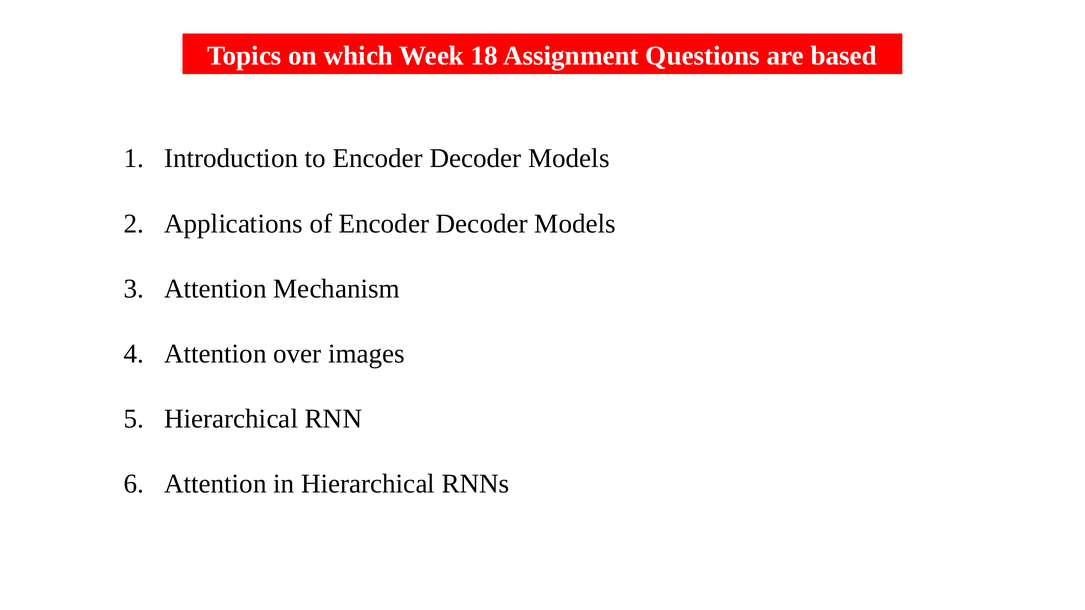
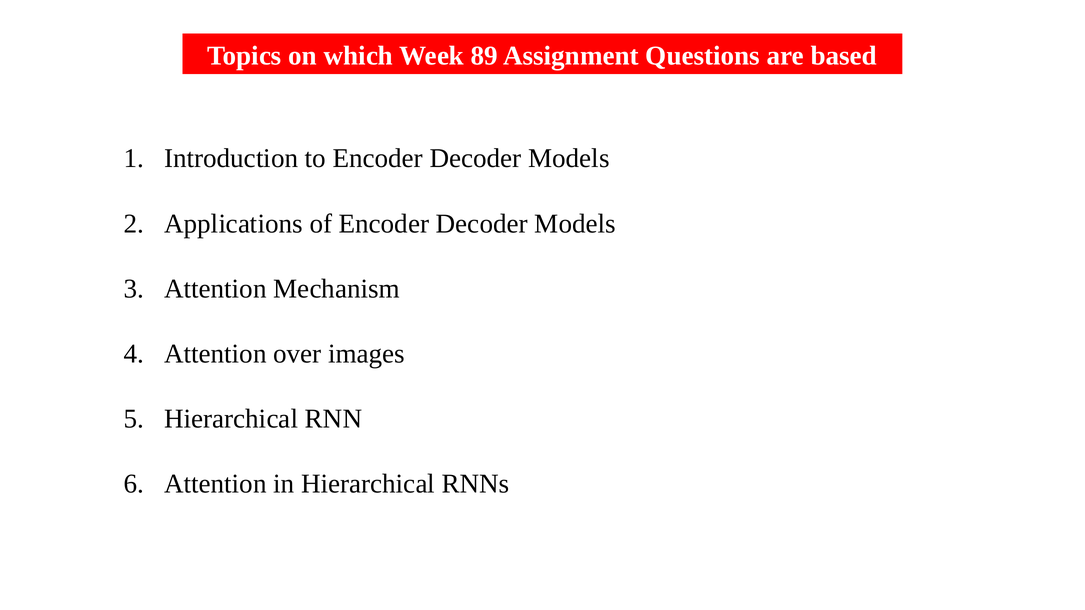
18: 18 -> 89 (484, 56)
